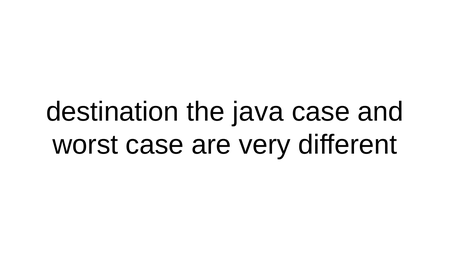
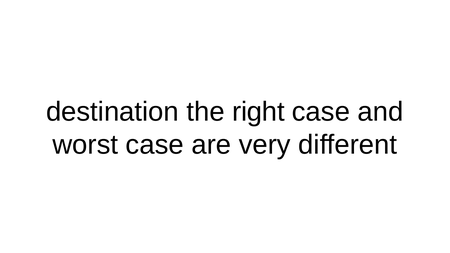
java: java -> right (258, 112)
